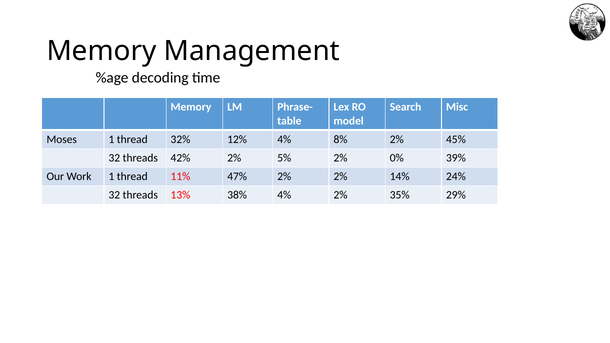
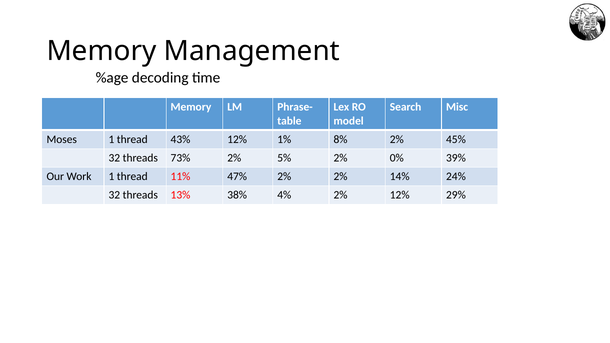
32%: 32% -> 43% (180, 139)
12% 4%: 4% -> 1% (284, 139)
42%: 42% -> 73% (180, 158)
2% 35%: 35% -> 12% (400, 195)
